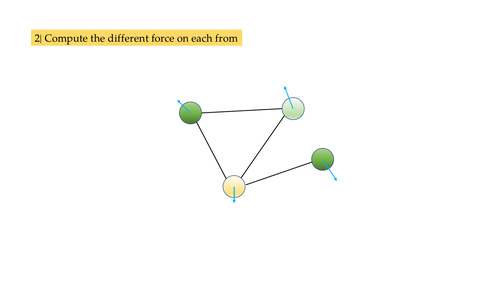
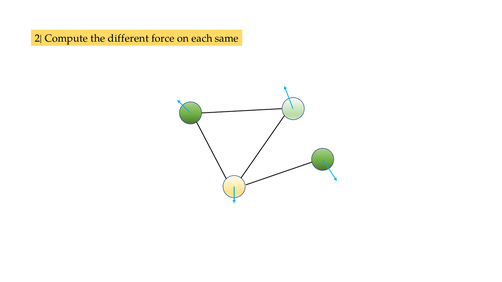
from: from -> same (227, 38)
